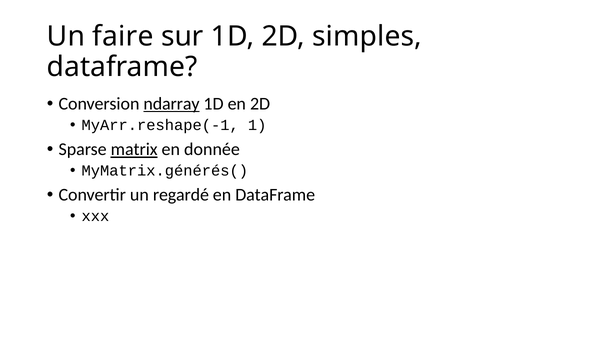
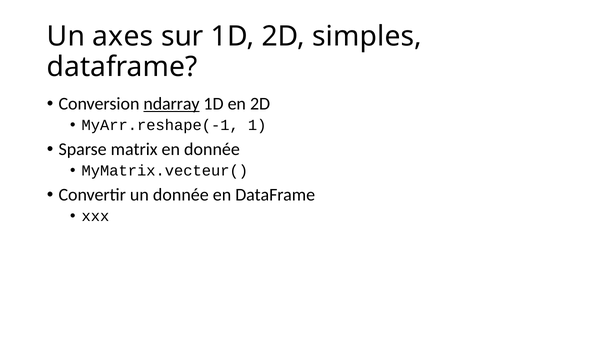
faire: faire -> axes (123, 37)
matrix underline: present -> none (134, 150)
MyMatrix.générés(: MyMatrix.générés( -> MyMatrix.vecteur( (165, 171)
un regardé: regardé -> donnée (181, 195)
